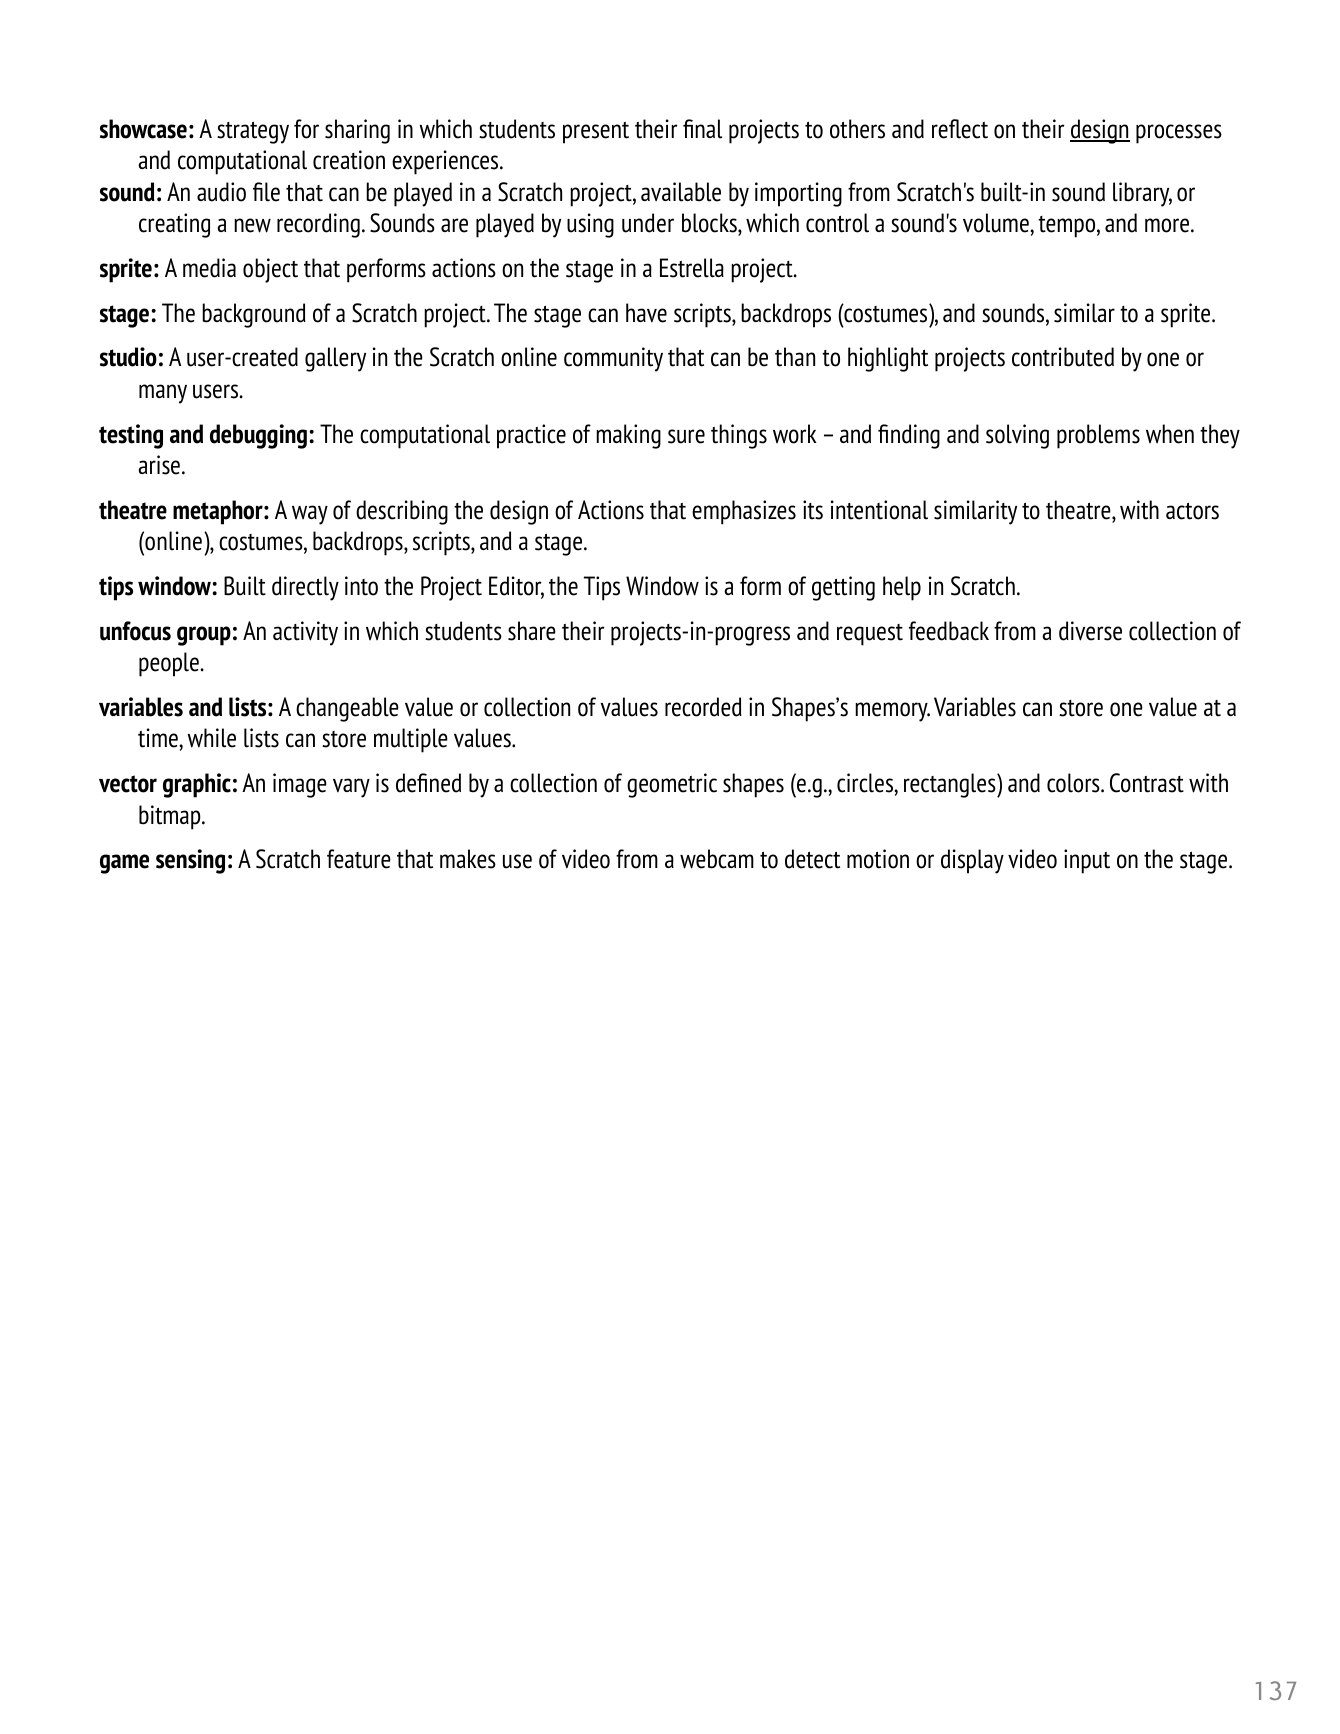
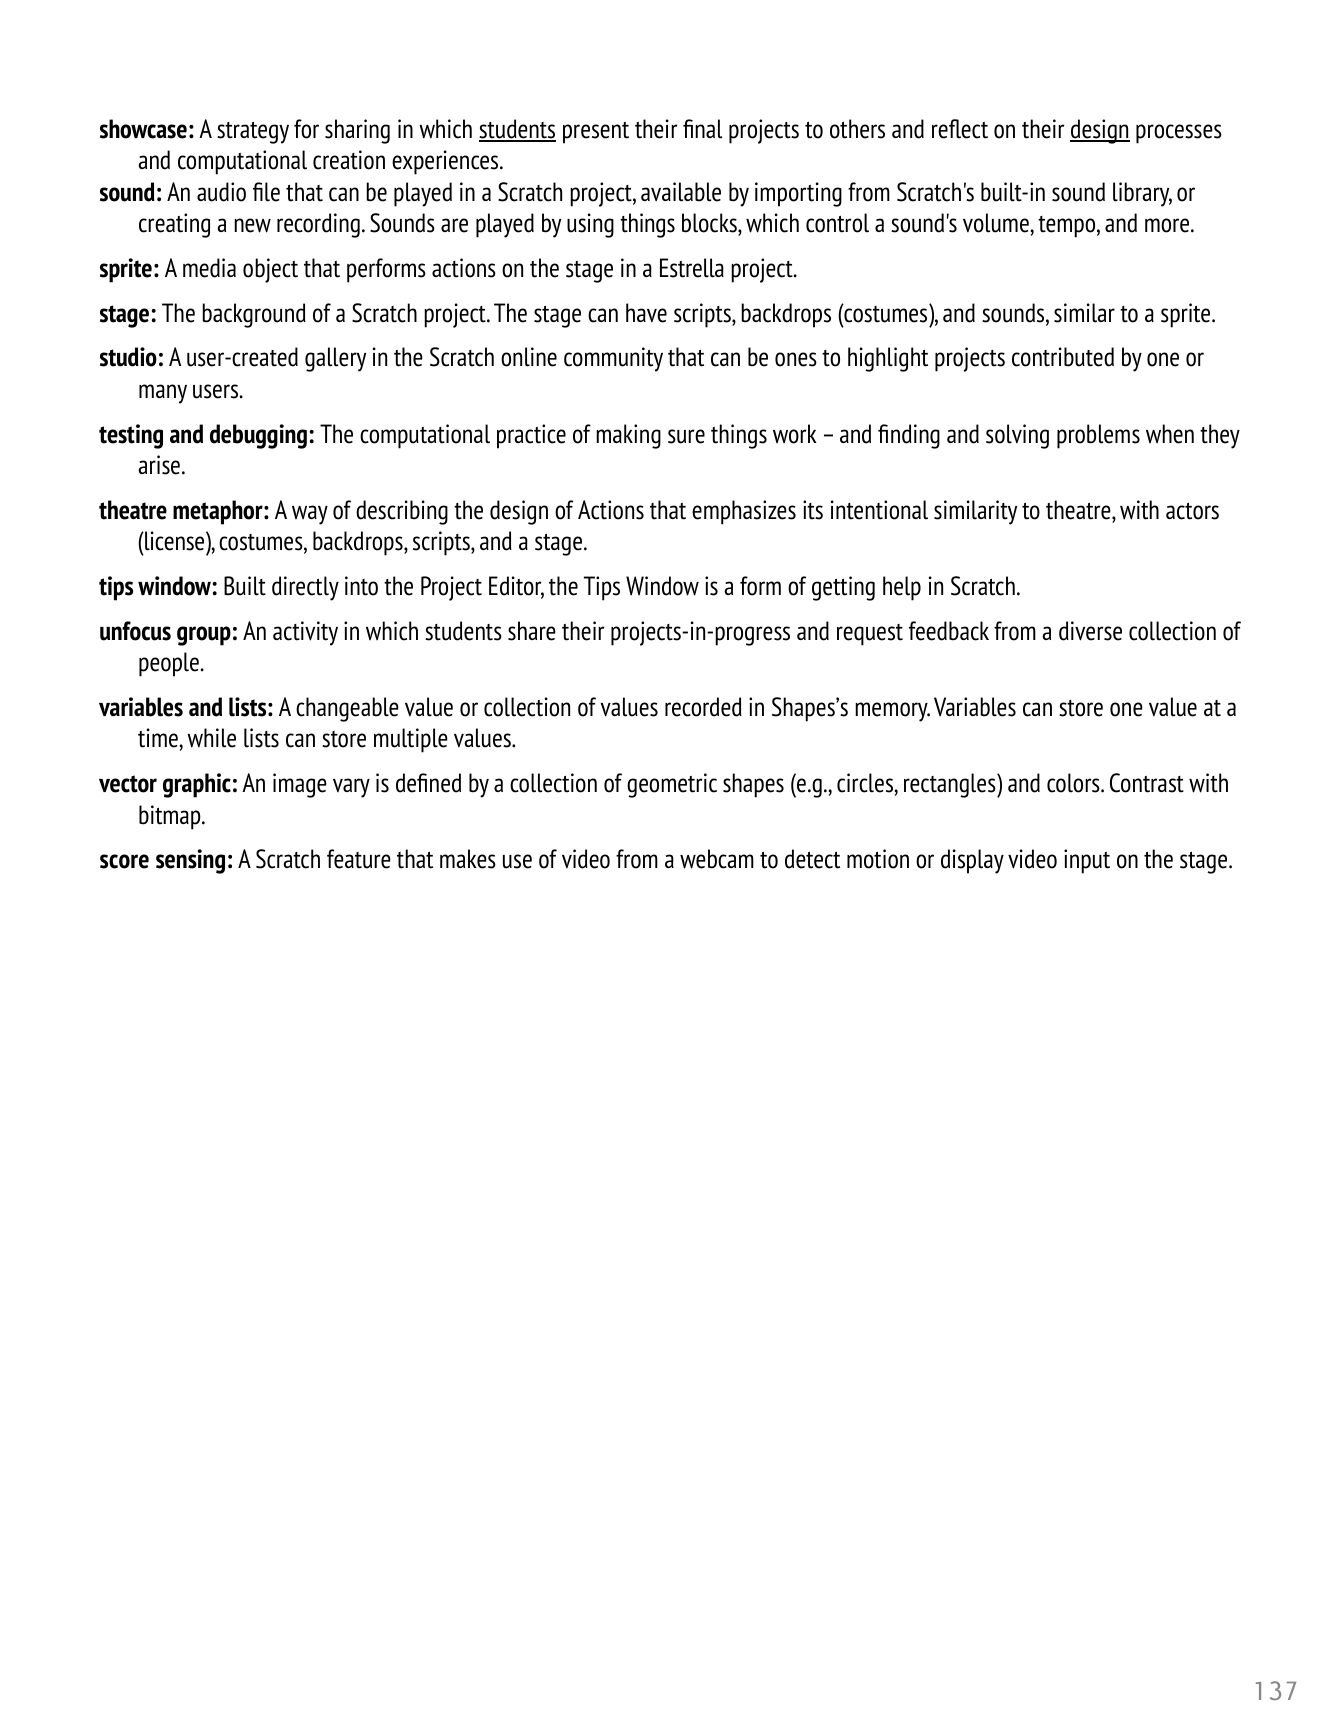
students underline: none -> present (517, 130)
using under: under -> things (648, 224)
than: than -> ones (796, 358)
online: online -> license (177, 542)
game: game -> score (125, 860)
